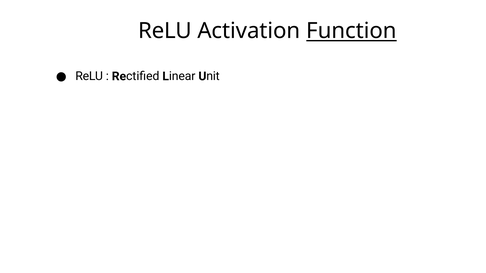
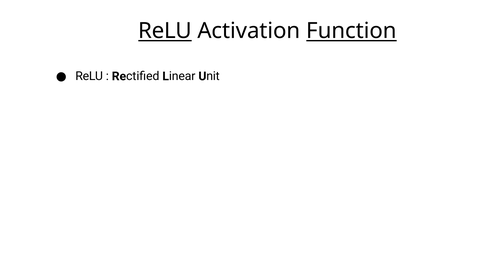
ReLU underline: none -> present (165, 31)
